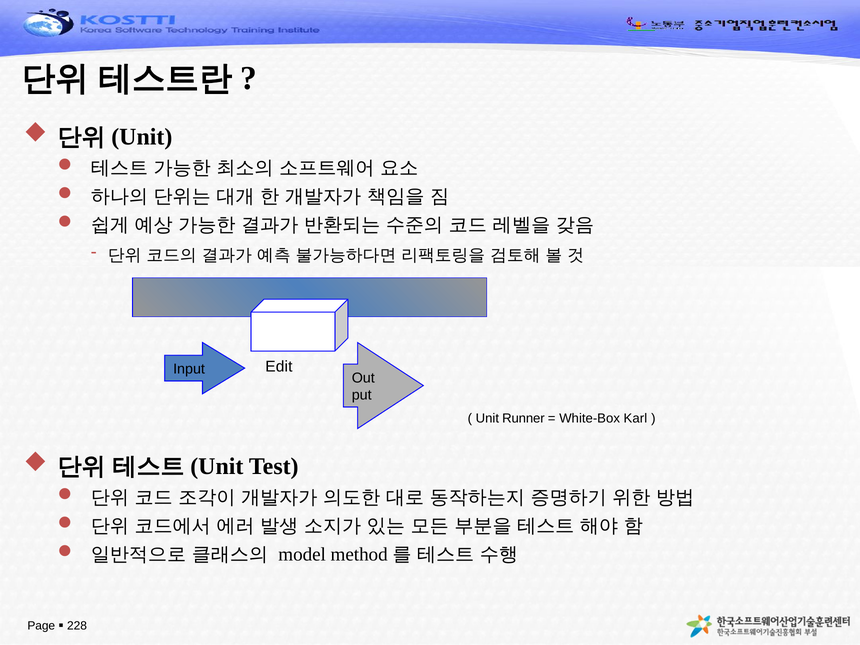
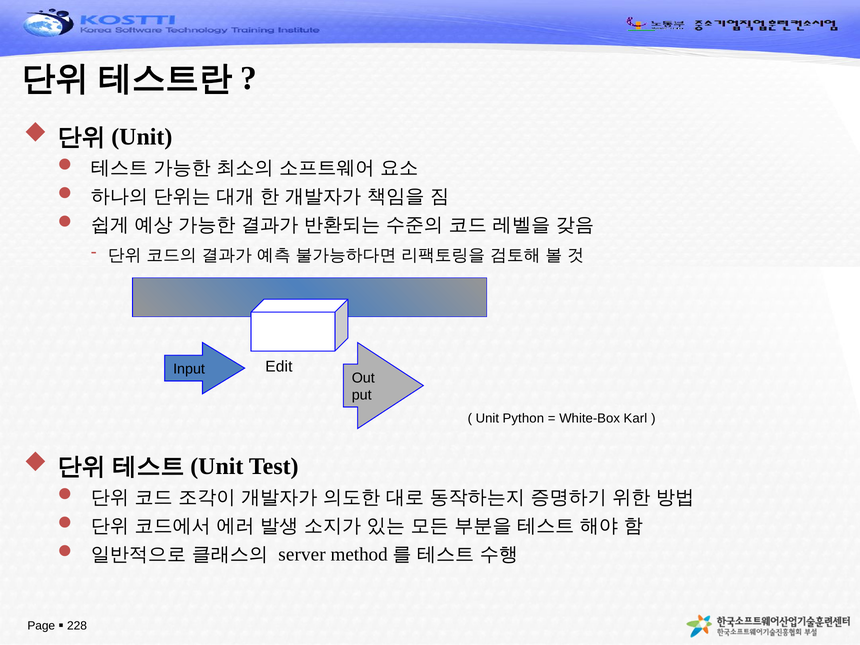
Runner: Runner -> Python (523, 419)
model: model -> server (302, 555)
